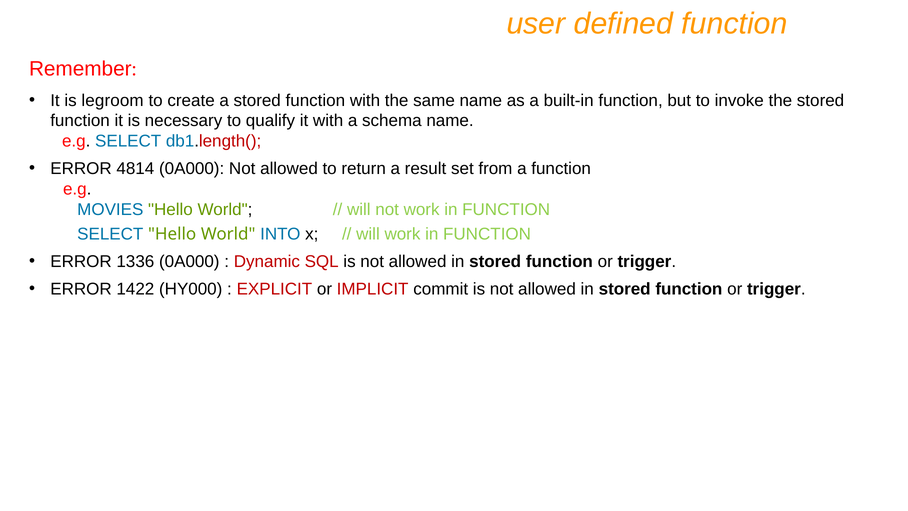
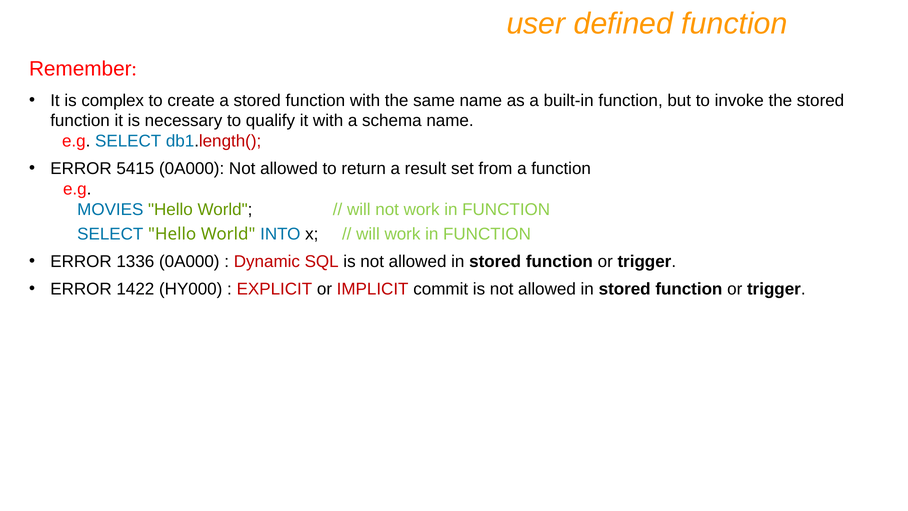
legroom: legroom -> complex (113, 100)
4814: 4814 -> 5415 (135, 168)
